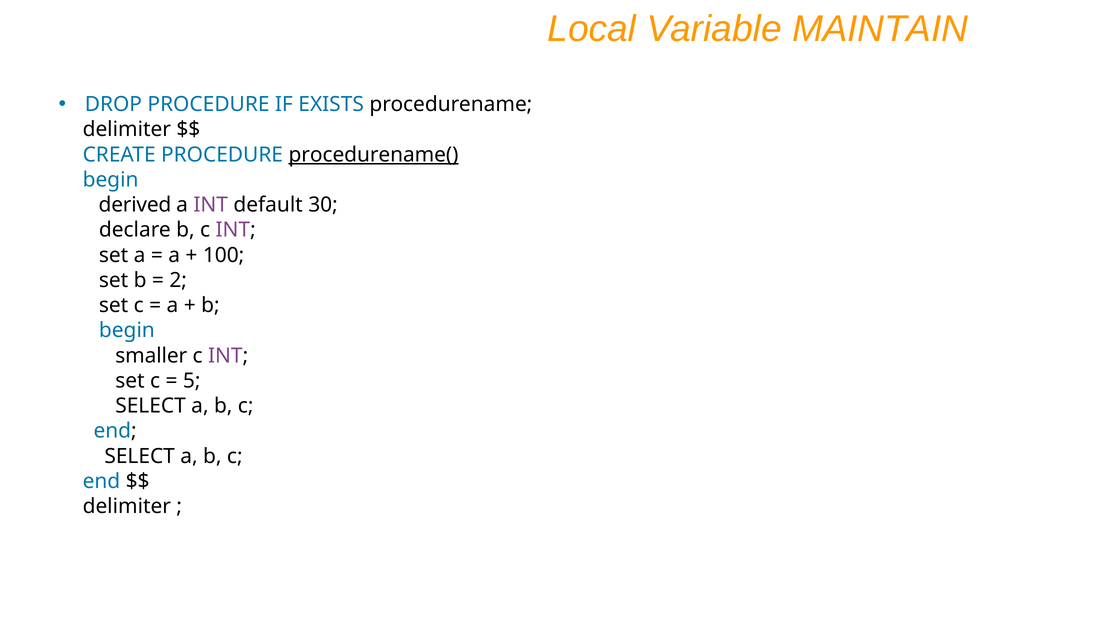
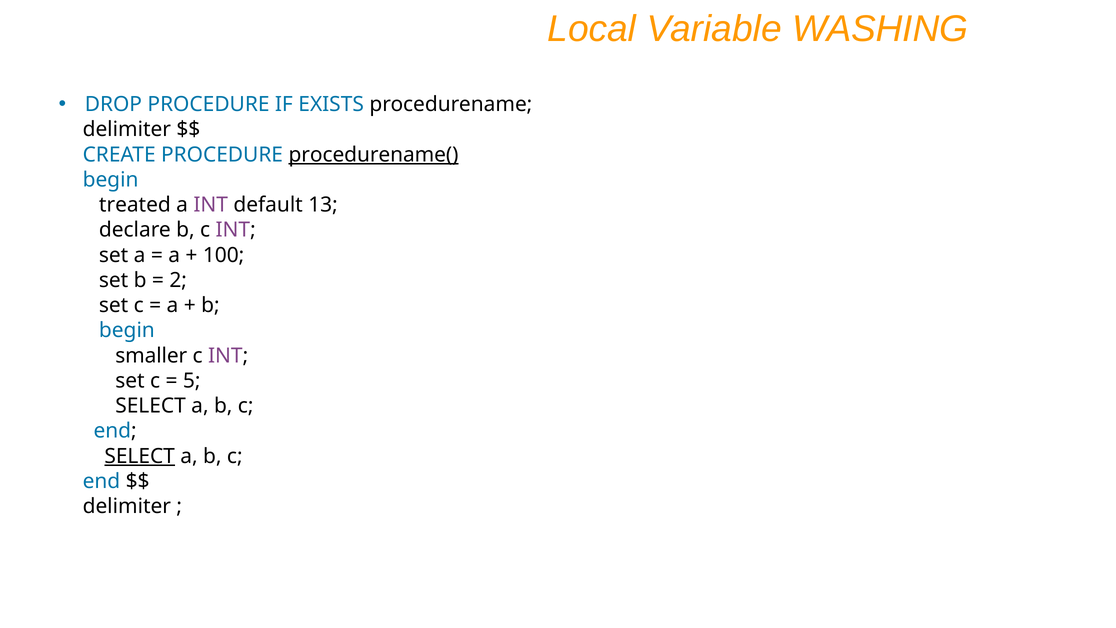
MAINTAIN: MAINTAIN -> WASHING (880, 29)
derived: derived -> treated (135, 205)
30: 30 -> 13 (323, 205)
SELECT underline: none -> present (140, 456)
